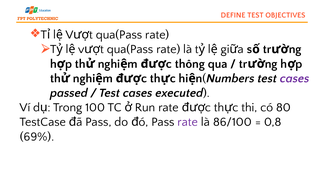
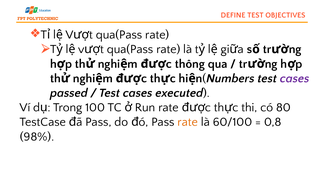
rate colour: purple -> orange (188, 122)
86/100: 86/100 -> 60/100 (233, 122)
69%: 69% -> 98% (37, 137)
